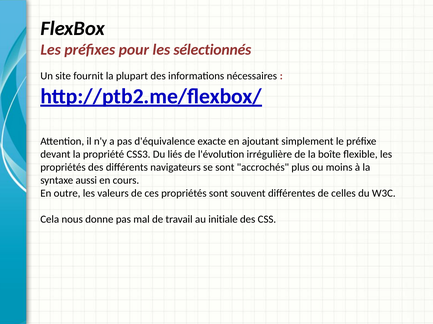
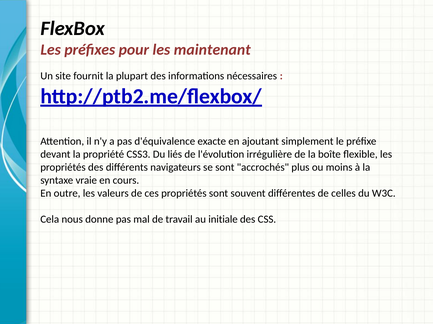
sélectionnés: sélectionnés -> maintenant (212, 50)
aussi: aussi -> vraie (86, 181)
